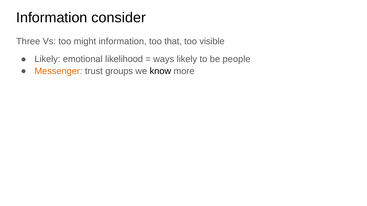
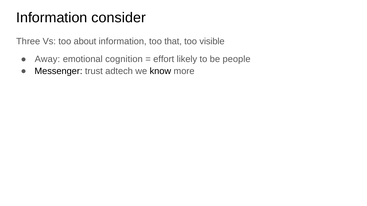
might: might -> about (85, 41)
Likely: Likely -> Away (47, 59)
likelihood: likelihood -> cognition (124, 59)
ways: ways -> effort (164, 59)
Messenger colour: orange -> black (58, 71)
groups: groups -> adtech (119, 71)
